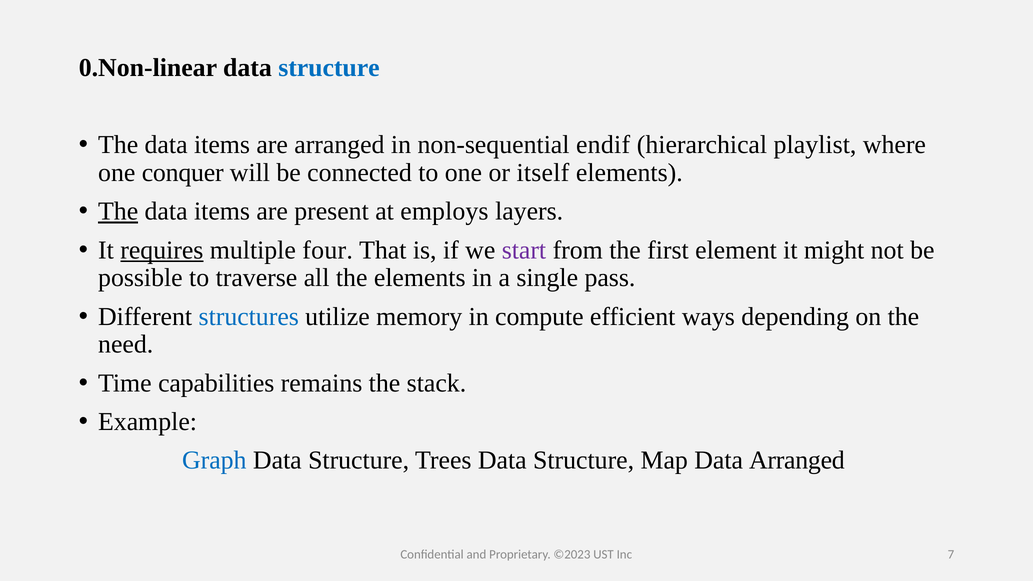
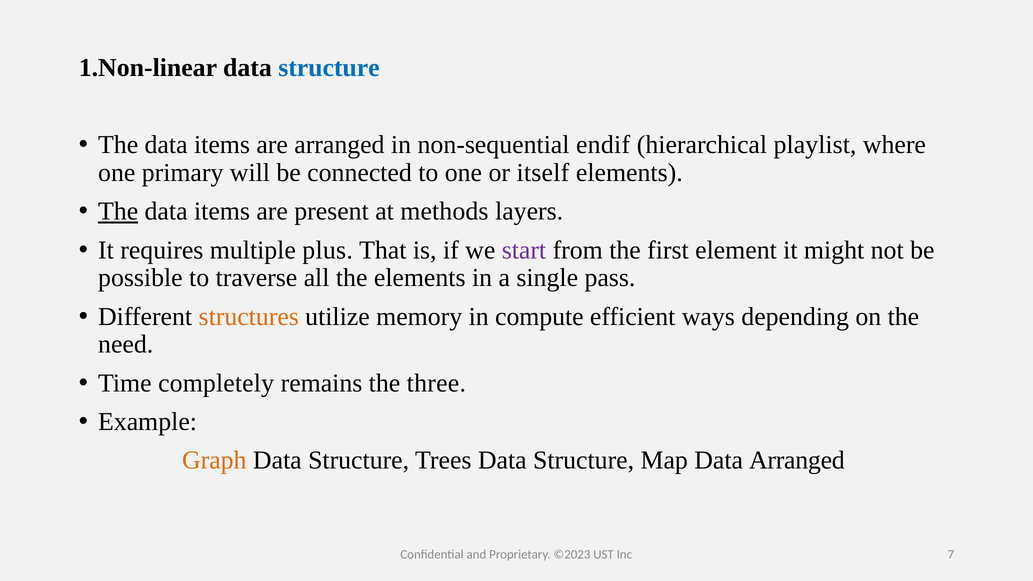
0.Non-linear: 0.Non-linear -> 1.Non-linear (148, 68)
conquer: conquer -> primary (183, 173)
employs: employs -> methods (444, 211)
requires underline: present -> none (162, 250)
four: four -> plus (328, 250)
structures colour: blue -> orange (249, 317)
capabilities: capabilities -> completely (216, 383)
stack: stack -> three (436, 383)
Graph colour: blue -> orange (214, 460)
